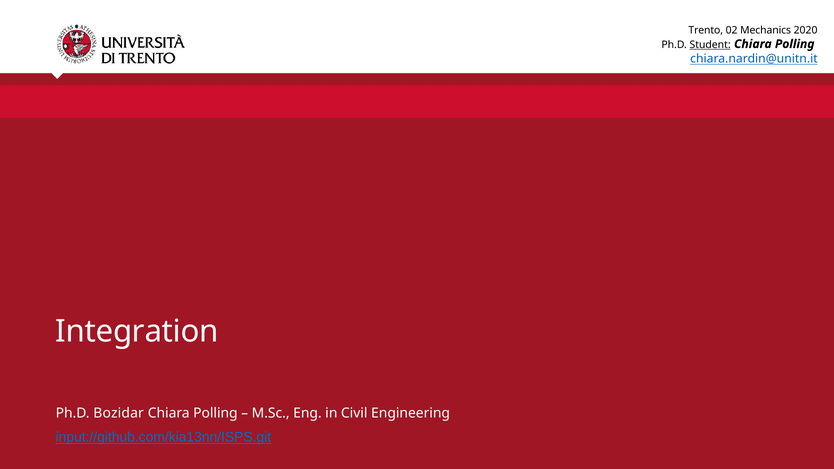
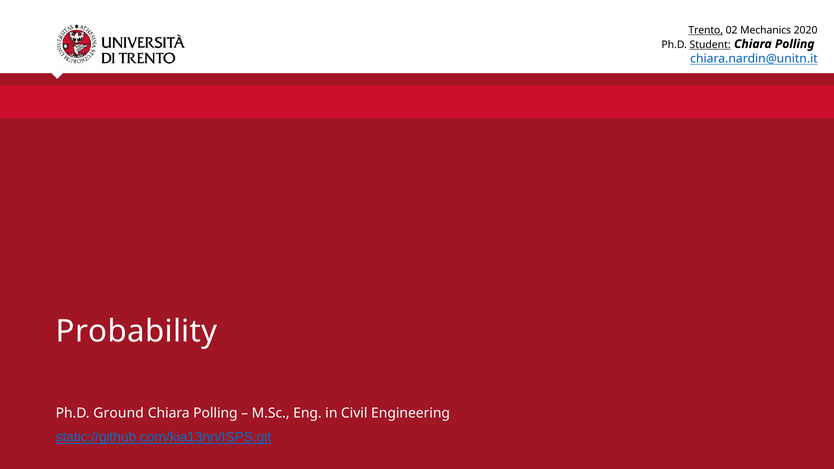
Trento underline: none -> present (706, 30)
Integration: Integration -> Probability (137, 331)
Bozidar: Bozidar -> Ground (119, 413)
input://github.com/kia13nn/ISPS.git: input://github.com/kia13nn/ISPS.git -> static://github.com/kia13nn/ISPS.git (163, 437)
